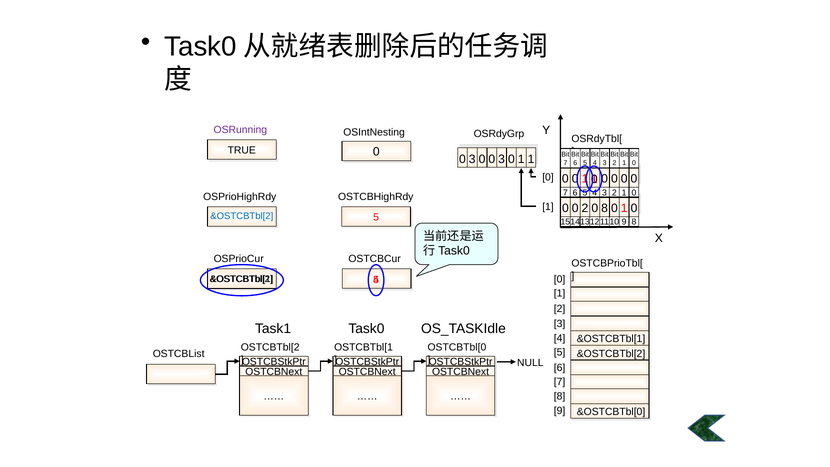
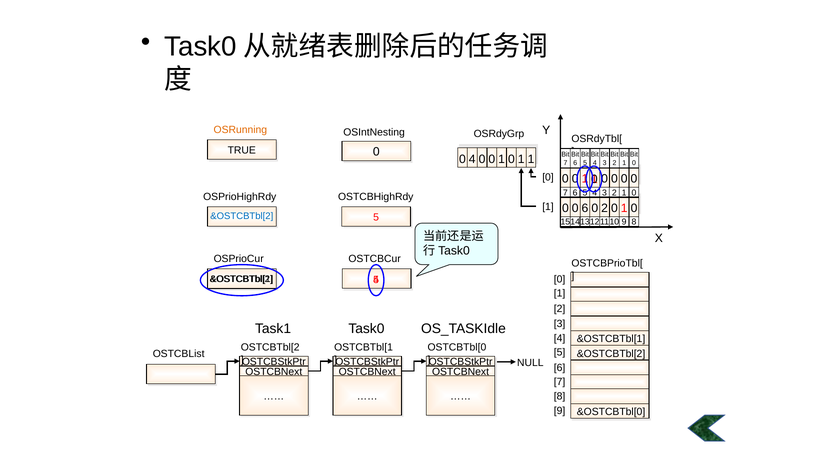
OSRunning colour: purple -> orange (240, 130)
3: 3 -> 4 (472, 159)
3: 3 -> 1 (502, 159)
0 2: 2 -> 6 (585, 208)
0 8: 8 -> 2 (605, 208)
